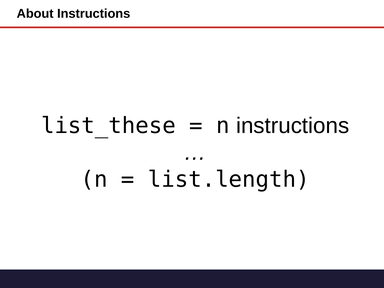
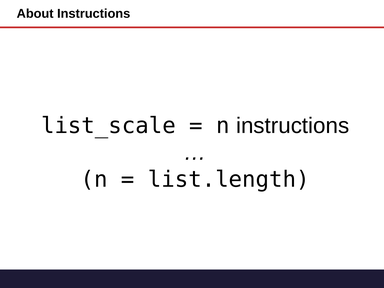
list_these: list_these -> list_scale (108, 126)
